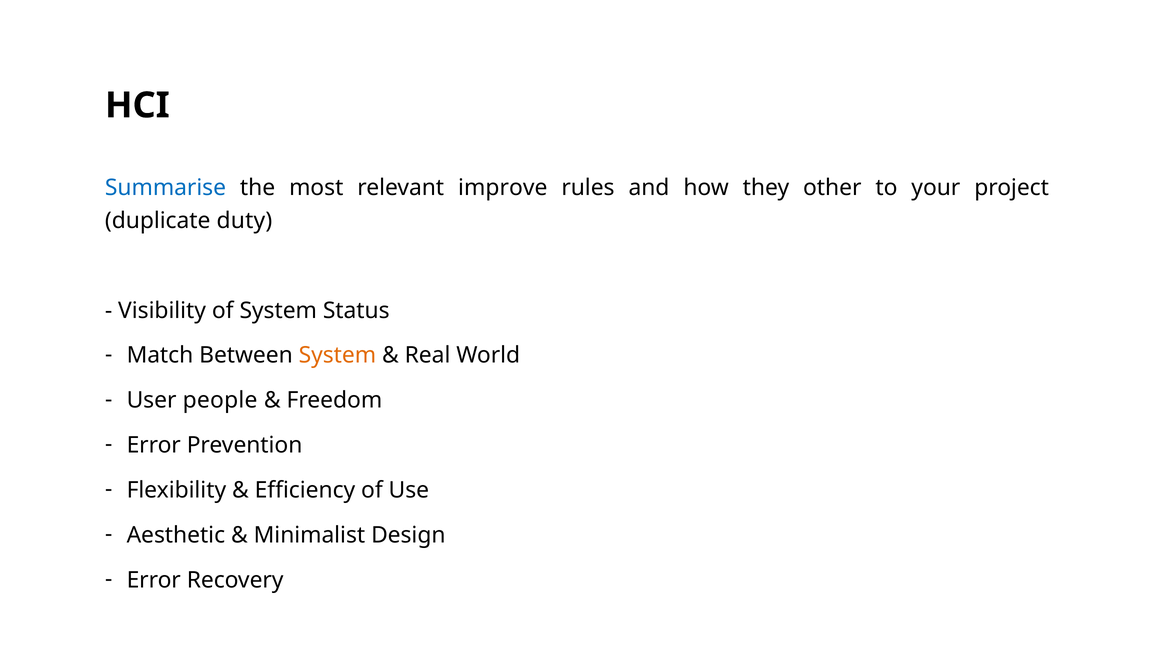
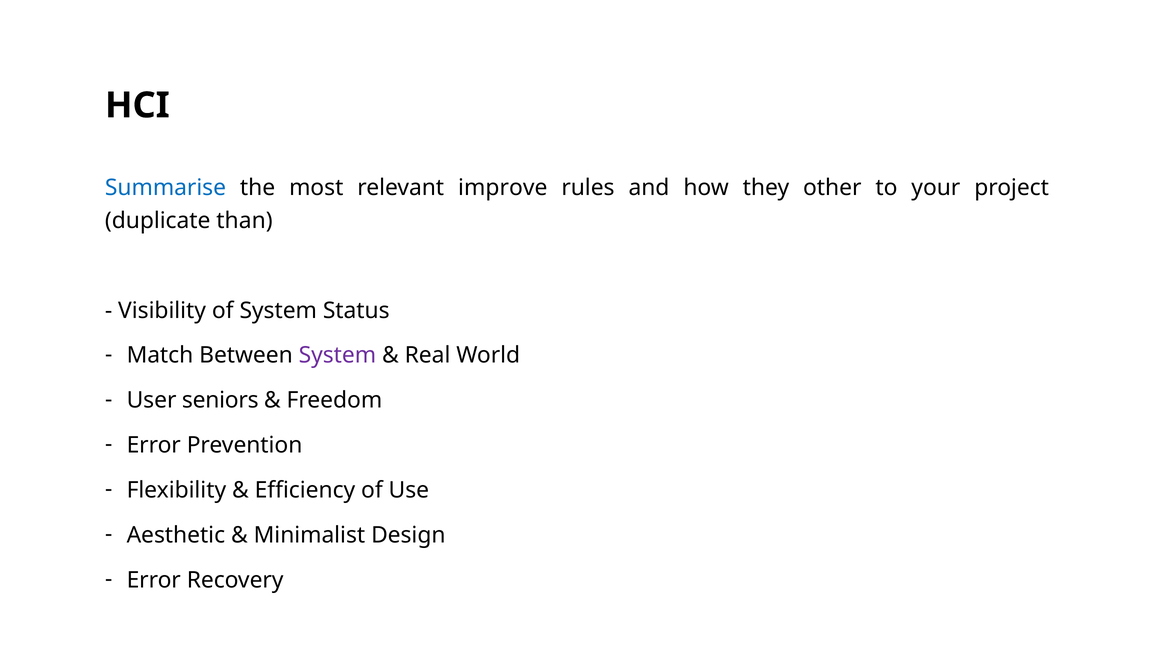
duty: duty -> than (245, 220)
System colour: orange -> purple (337, 355)
people: people -> seniors (220, 400)
